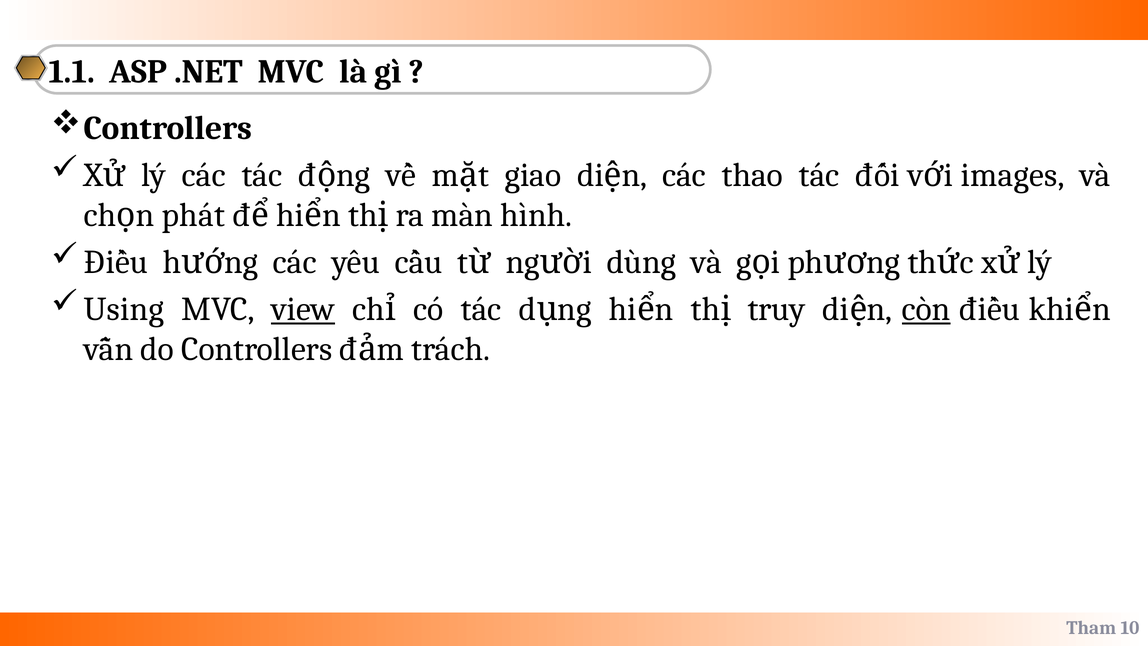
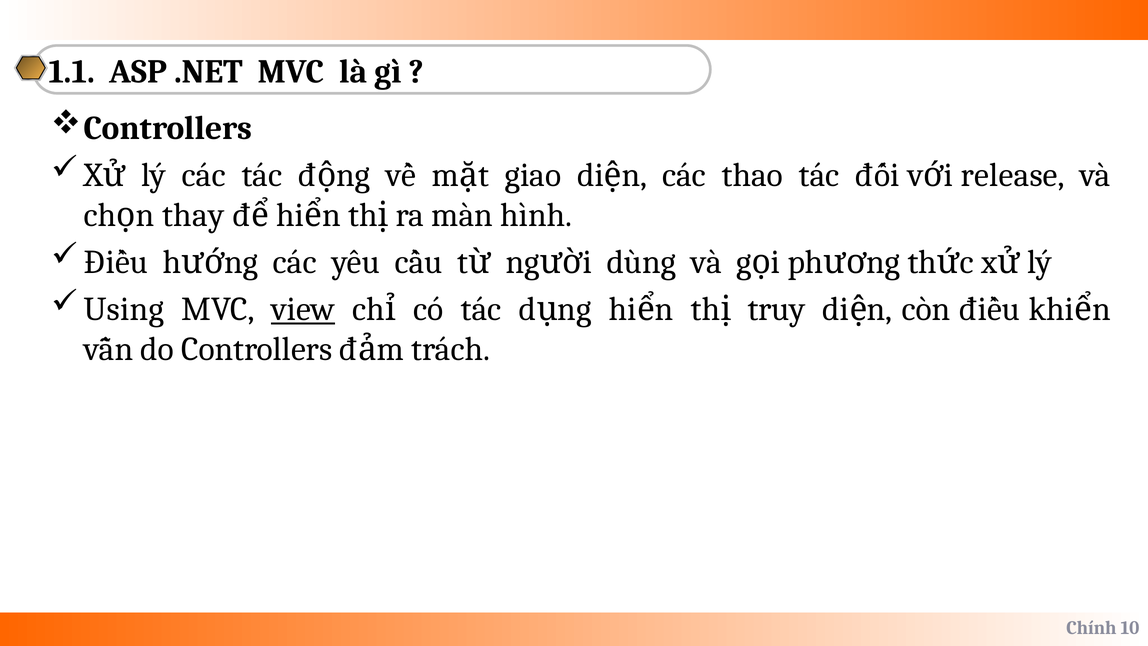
images: images -> release (1013, 175)
phát: phát -> thay (193, 215)
còn underline: present -> none (926, 309)
Tham: Tham -> Chính (1091, 627)
